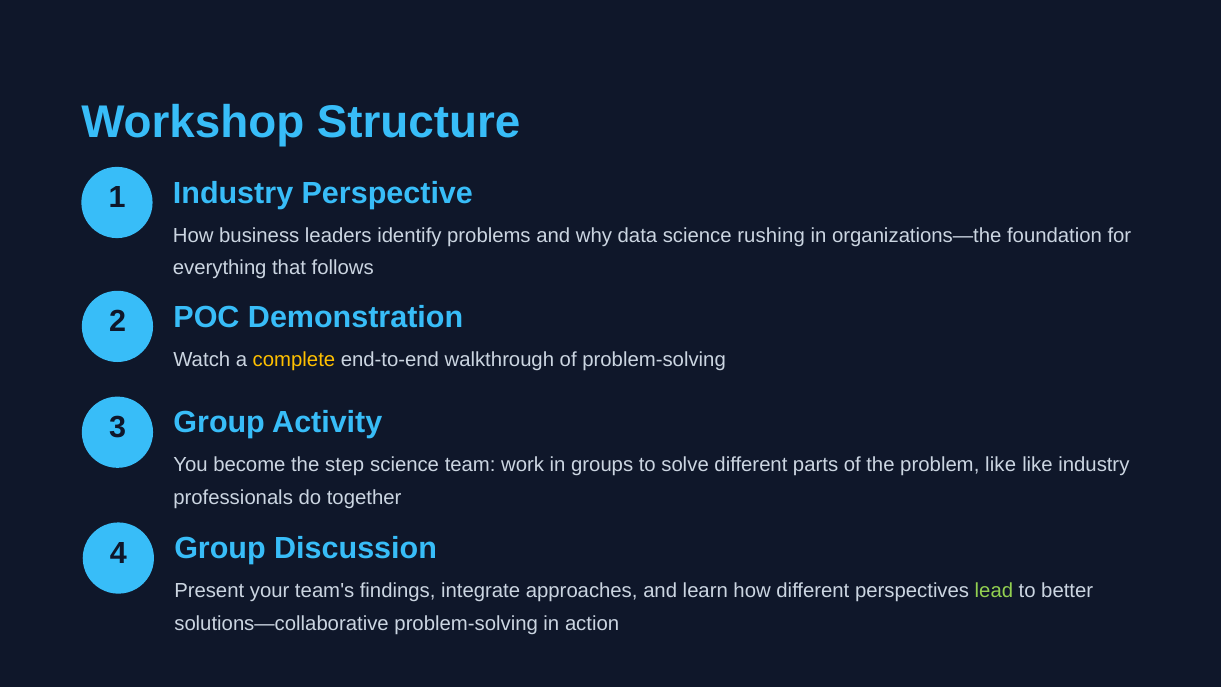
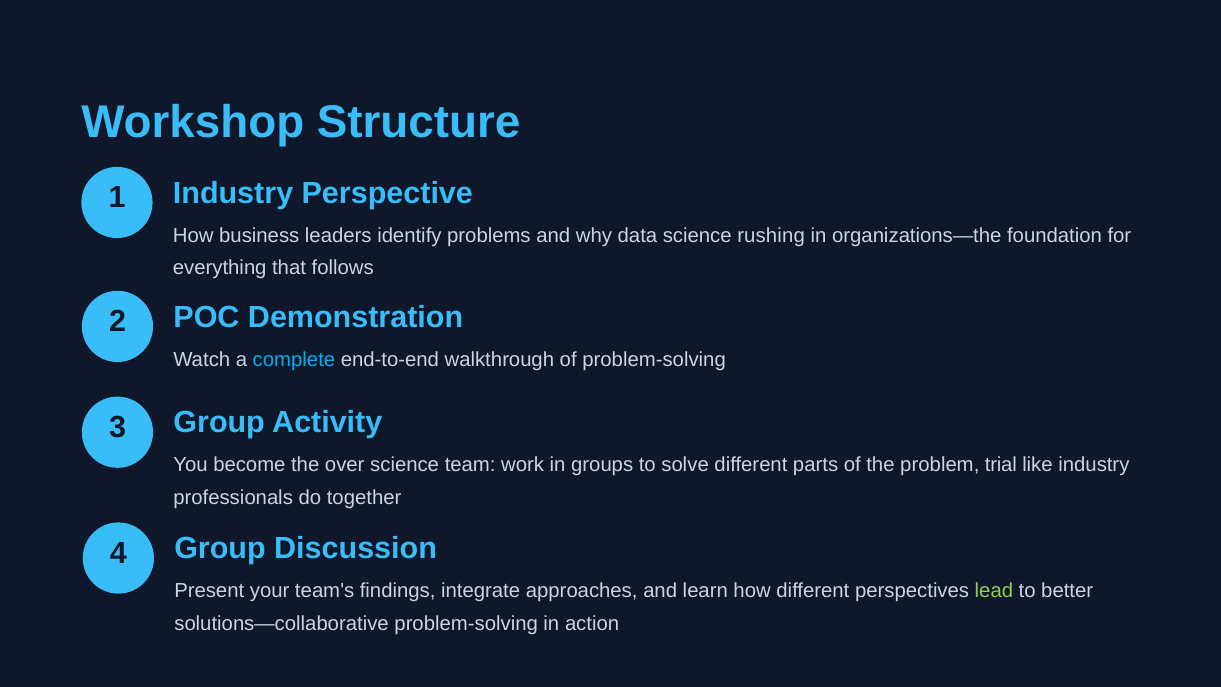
complete colour: yellow -> light blue (294, 359)
step: step -> over (345, 465)
problem like: like -> trial (1001, 465)
